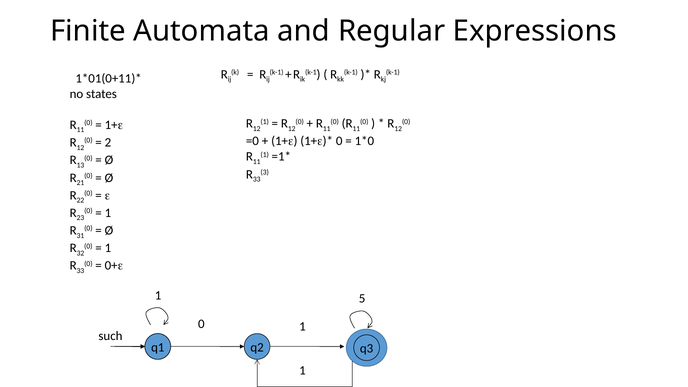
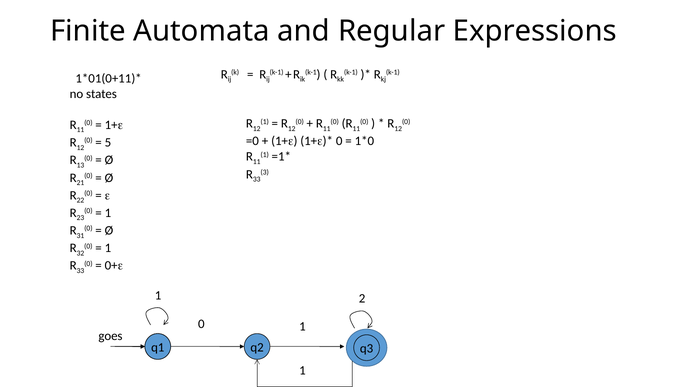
2: 2 -> 5 (108, 143)
5: 5 -> 2 (362, 299)
such: such -> goes (111, 336)
